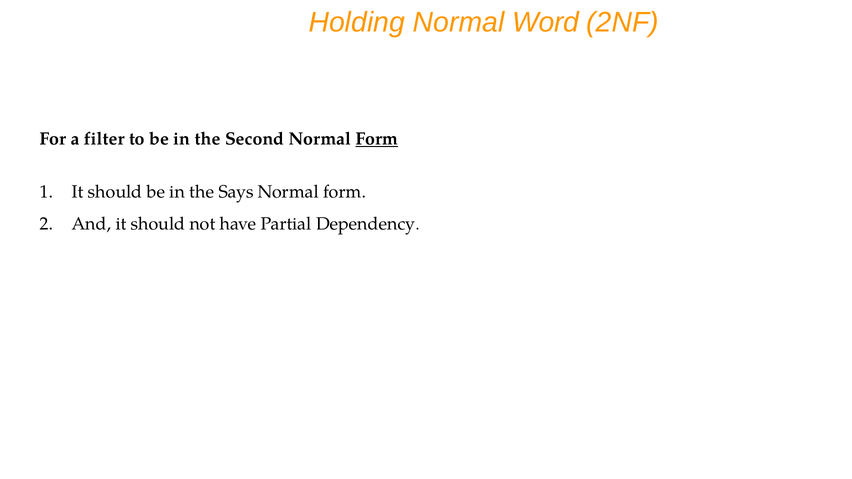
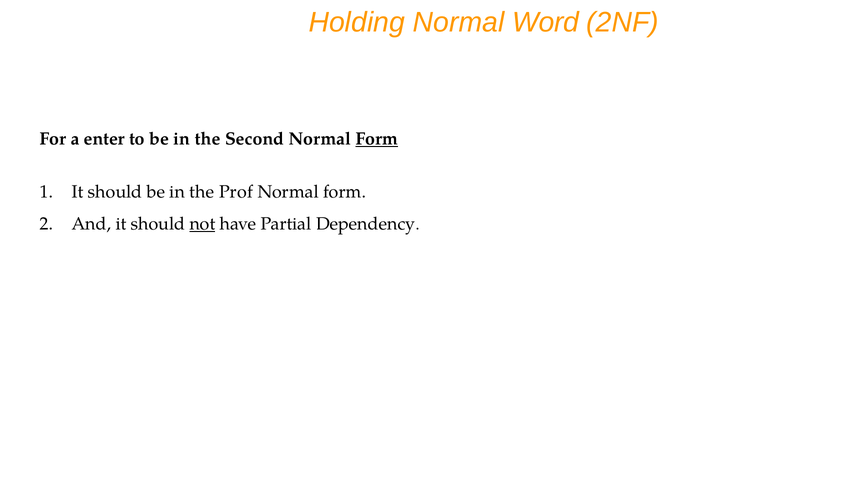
filter: filter -> enter (104, 139)
Says: Says -> Prof (236, 192)
not underline: none -> present (203, 224)
